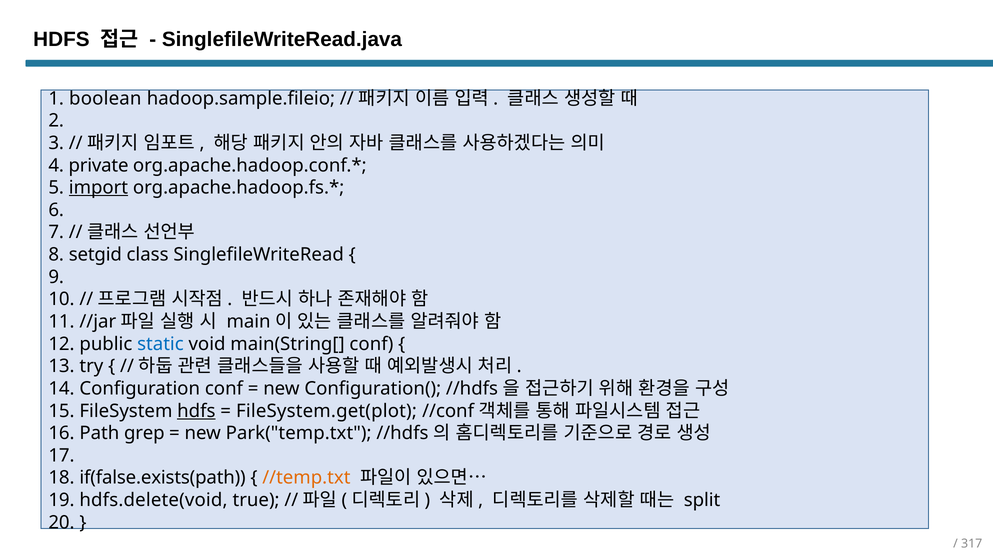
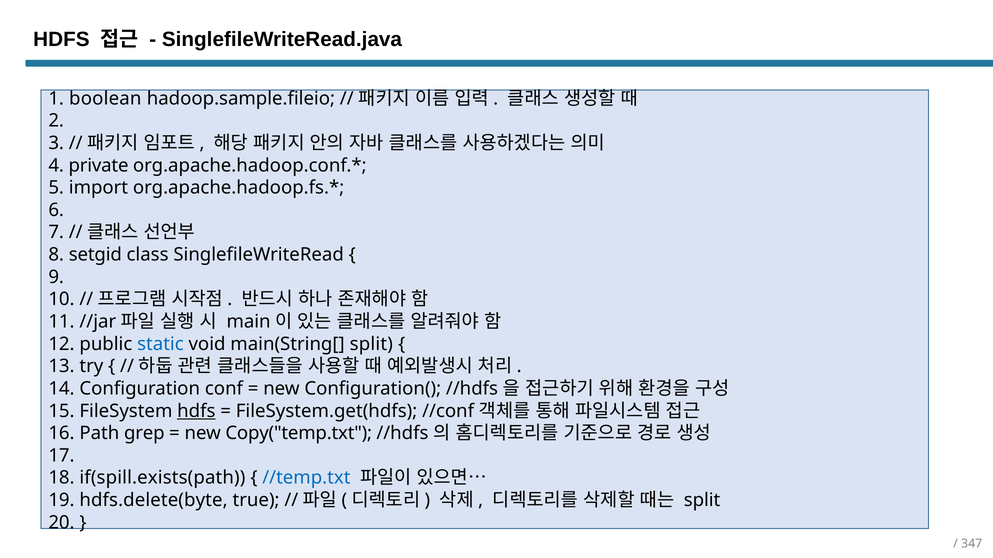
import underline: present -> none (98, 188)
main(String[ conf: conf -> split (371, 344)
FileSystem.get(plot: FileSystem.get(plot -> FileSystem.get(hdfs (327, 411)
Park("temp.txt: Park("temp.txt -> Copy("temp.txt (299, 434)
if(false.exists(path: if(false.exists(path -> if(spill.exists(path (162, 478)
//temp.txt colour: orange -> blue (306, 478)
hdfs.delete(void: hdfs.delete(void -> hdfs.delete(byte (154, 501)
317: 317 -> 347 (972, 544)
